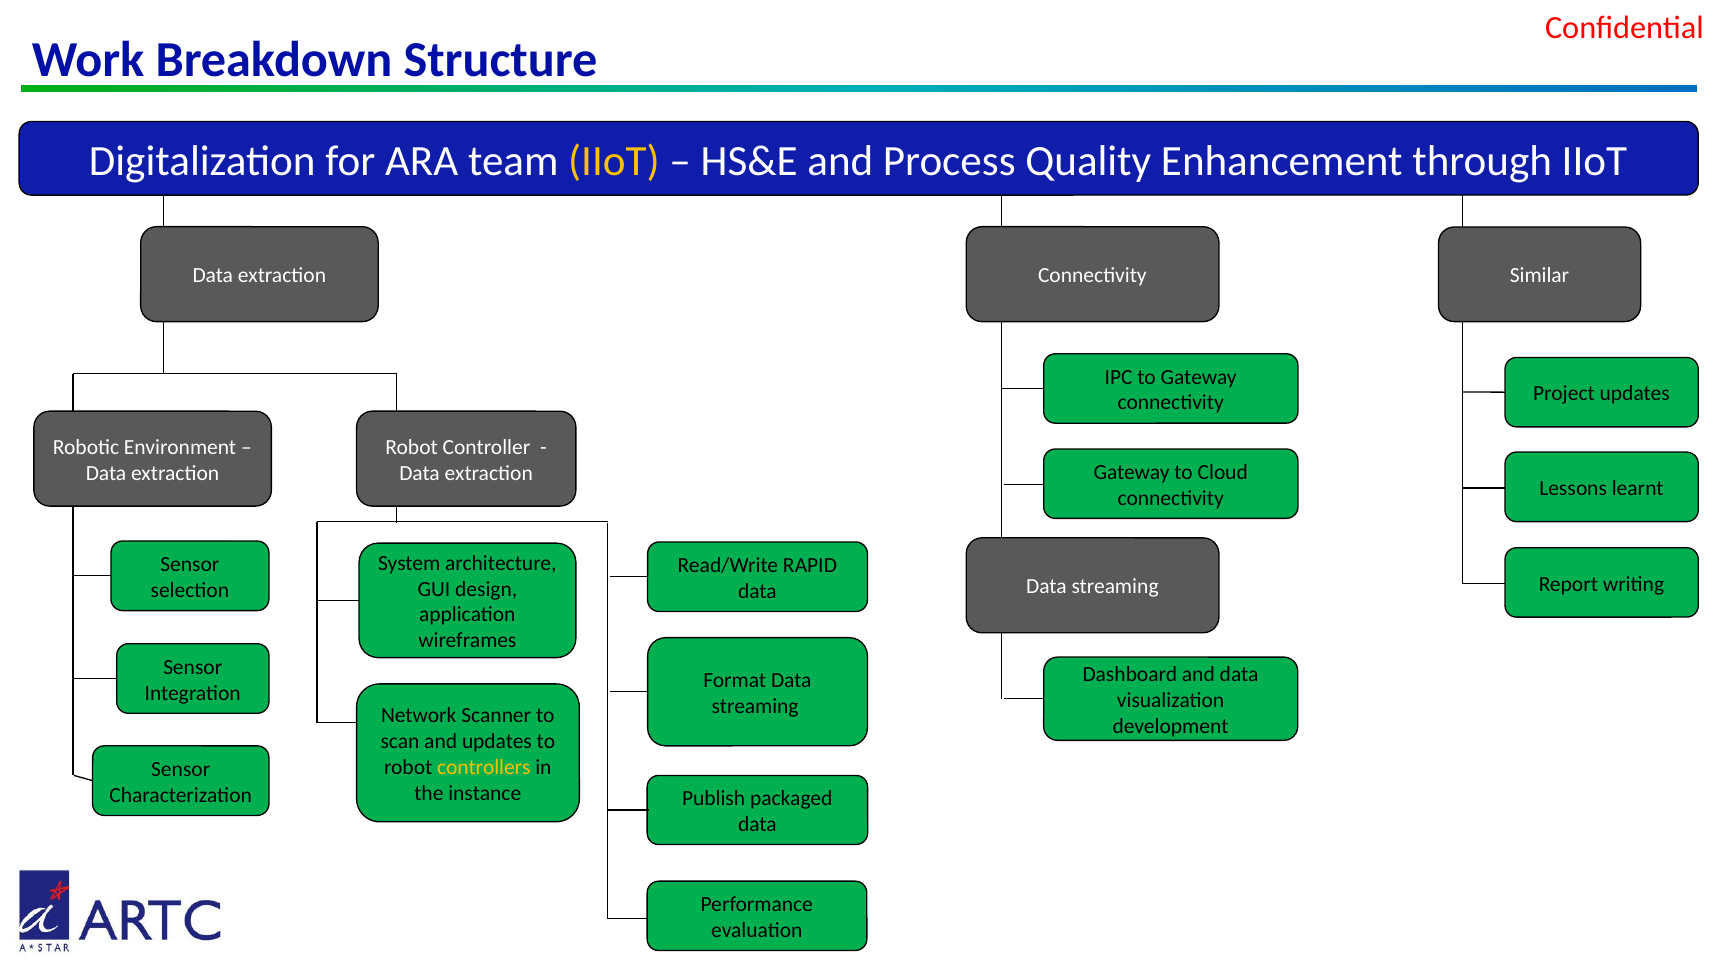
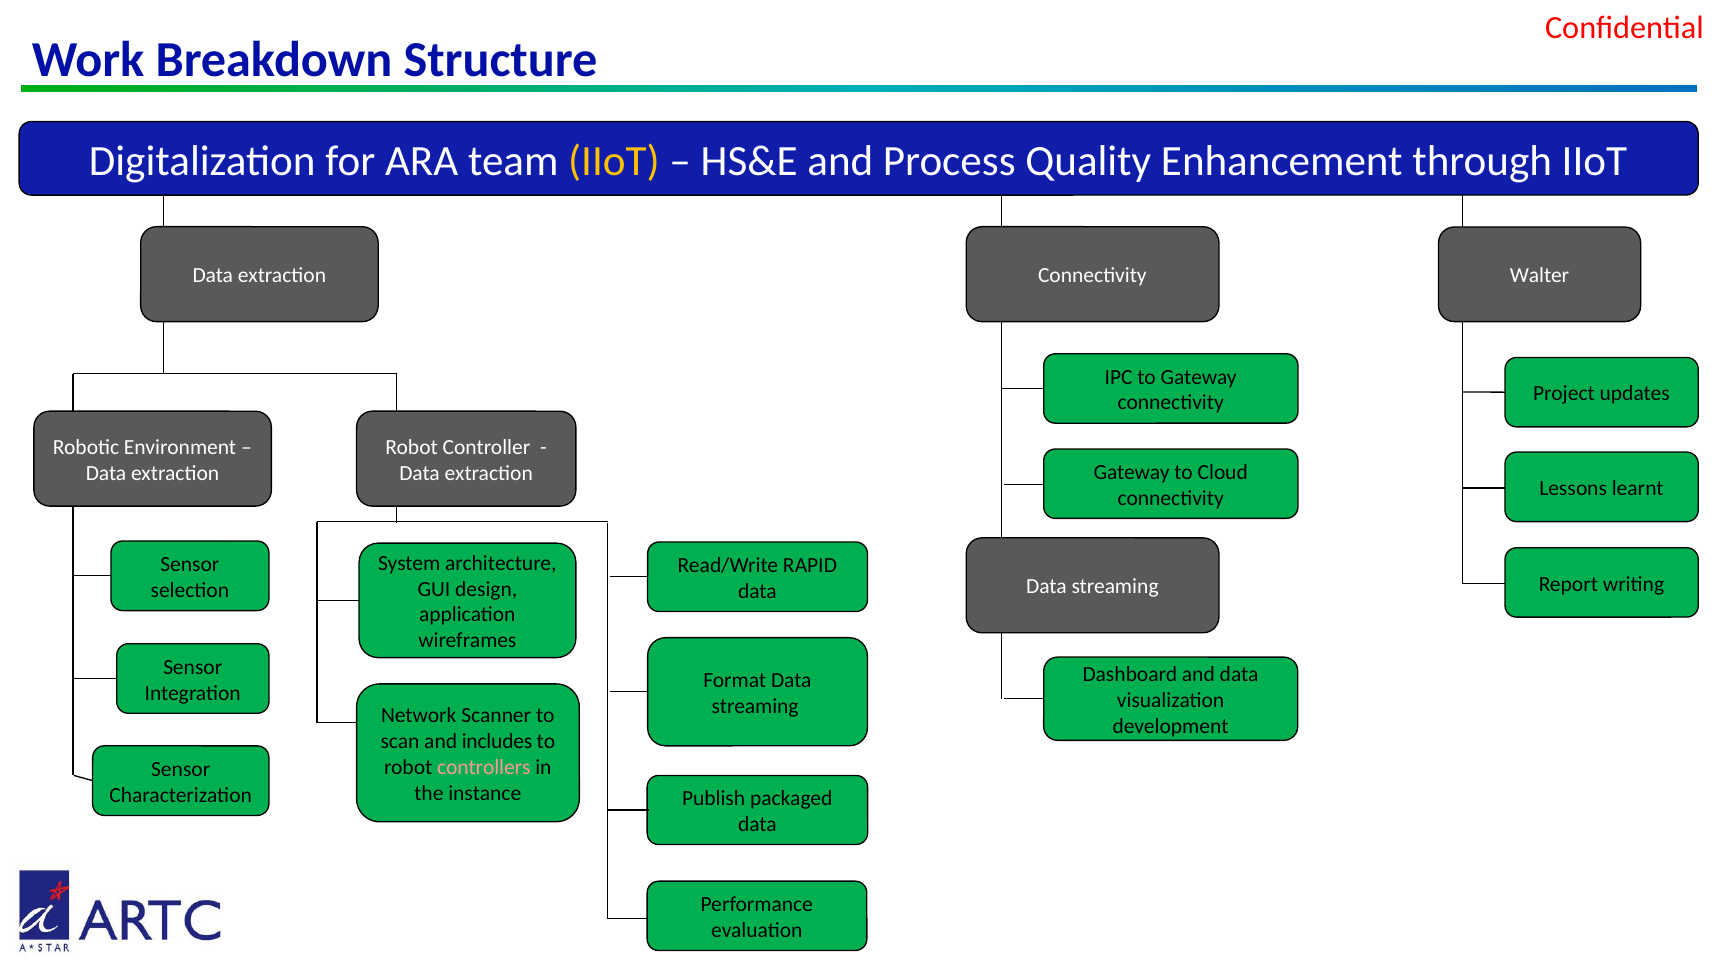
Similar: Similar -> Walter (1540, 276)
and updates: updates -> includes (497, 741)
controllers colour: yellow -> pink (484, 767)
